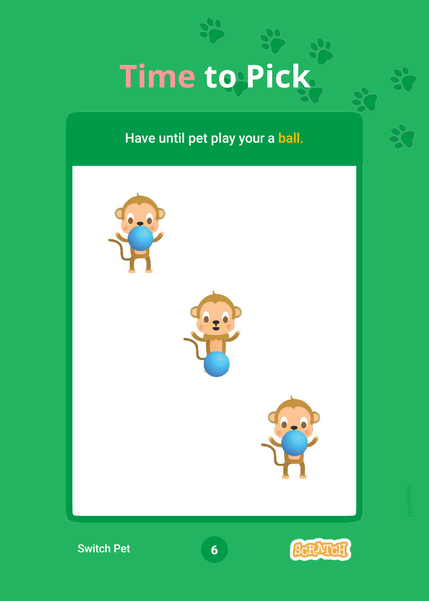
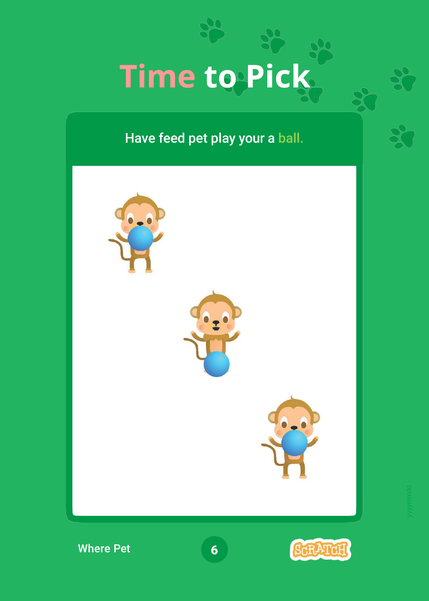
until: until -> feed (172, 138)
ball colour: yellow -> light green (291, 138)
Switch: Switch -> Where (94, 549)
